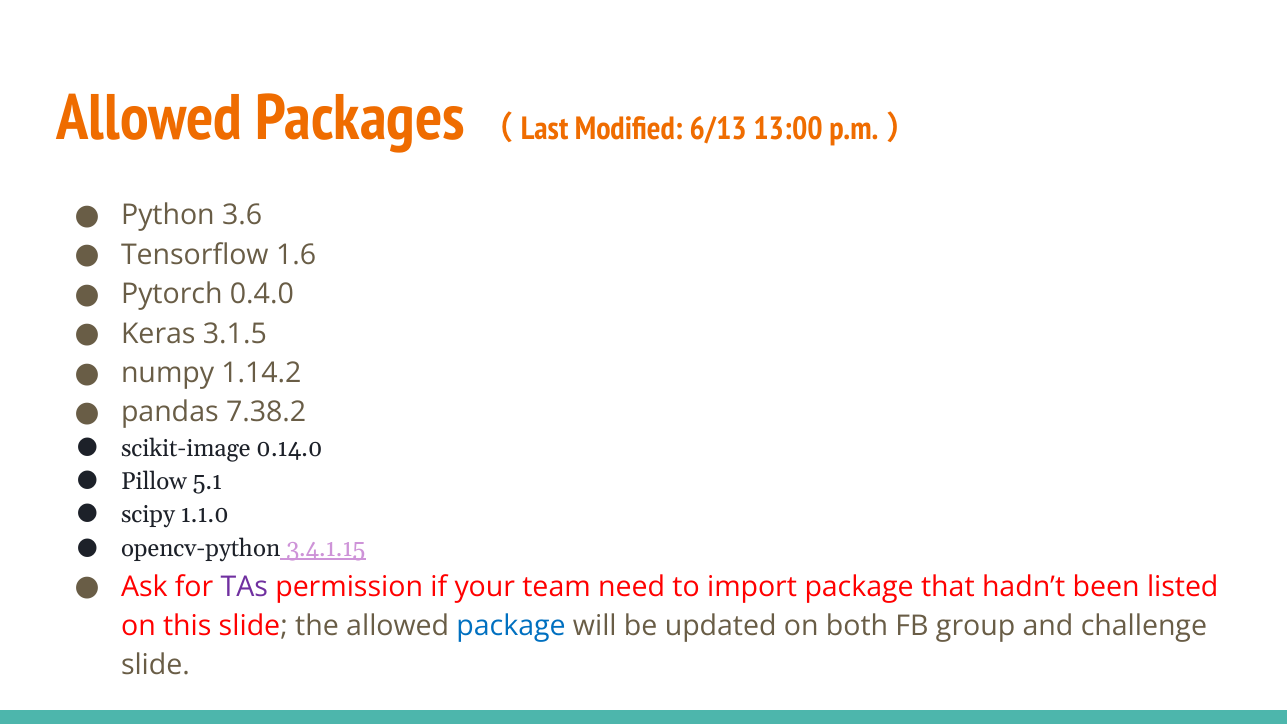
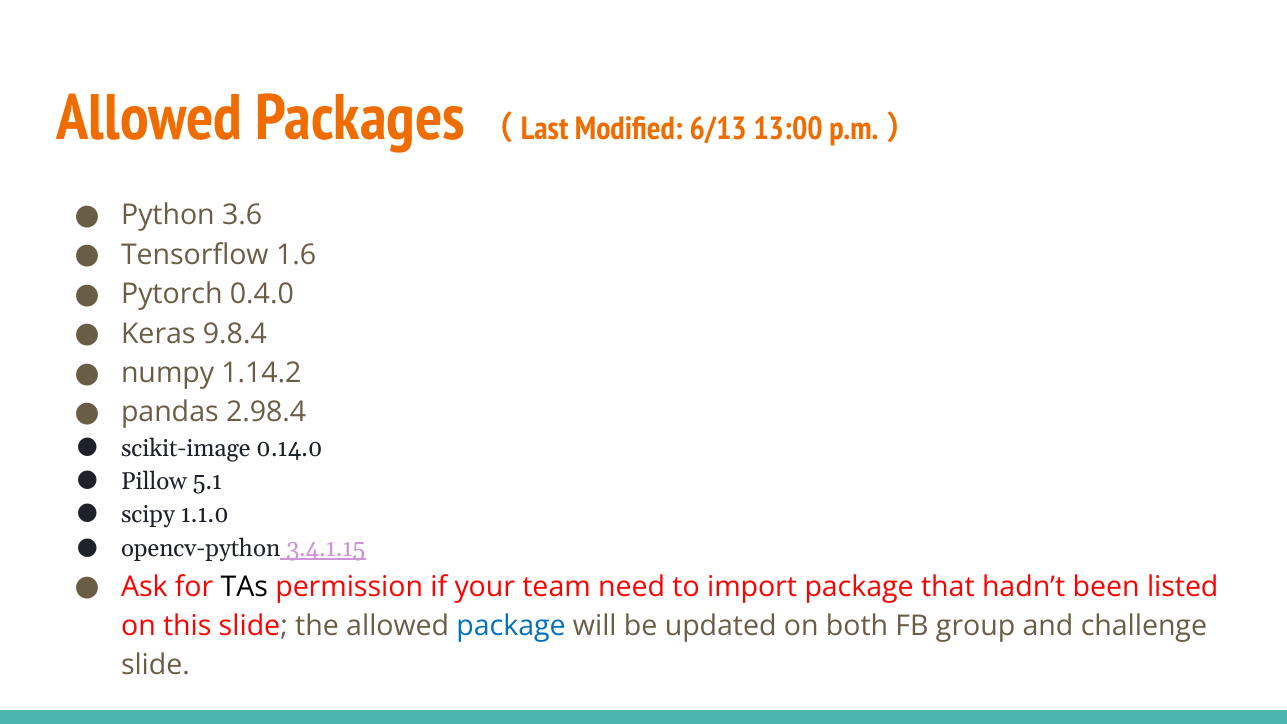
3.1.5: 3.1.5 -> 9.8.4 (235, 334)
7.38.2: 7.38.2 -> 2.98.4 (266, 412)
TAs colour: purple -> black (244, 587)
